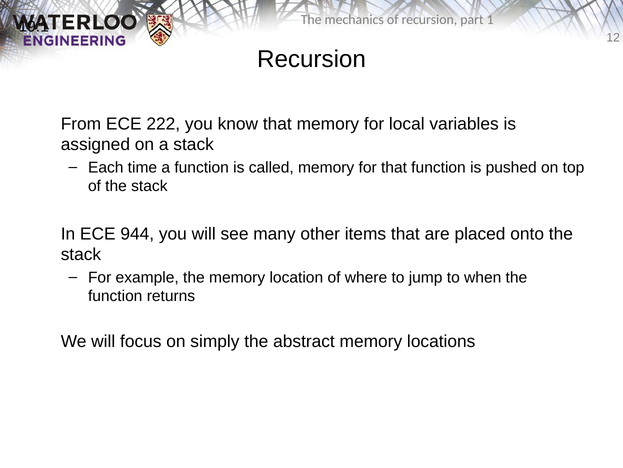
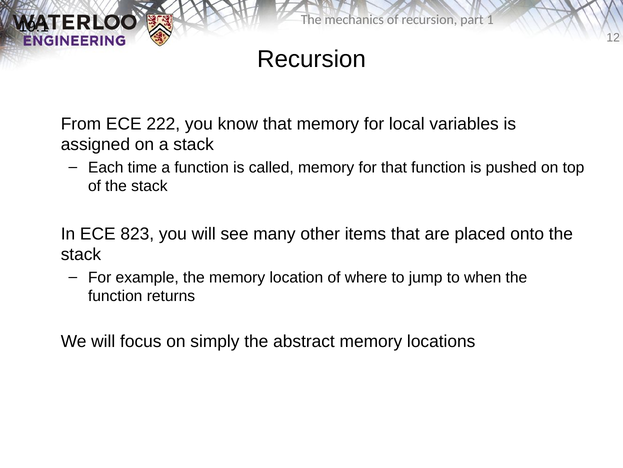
944: 944 -> 823 (137, 233)
